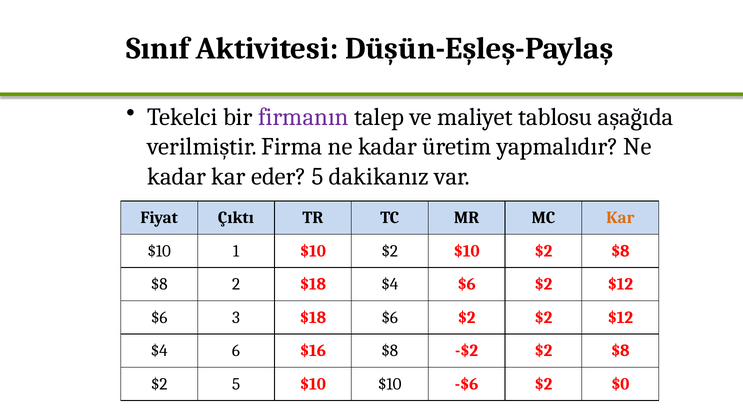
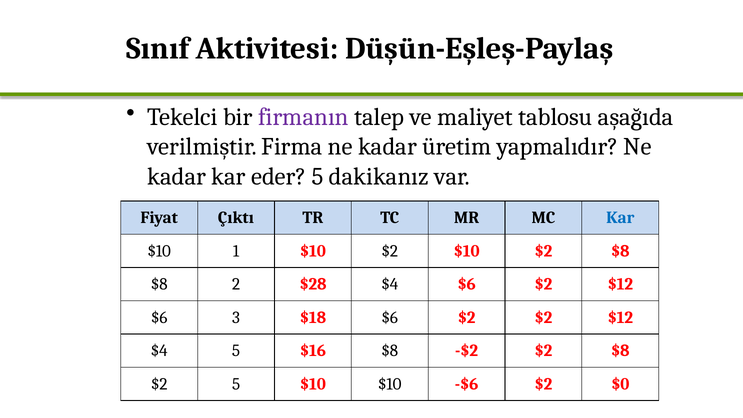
Kar colour: orange -> blue (620, 218)
2 $18: $18 -> $28 (313, 284)
$4 6: 6 -> 5 (236, 351)
